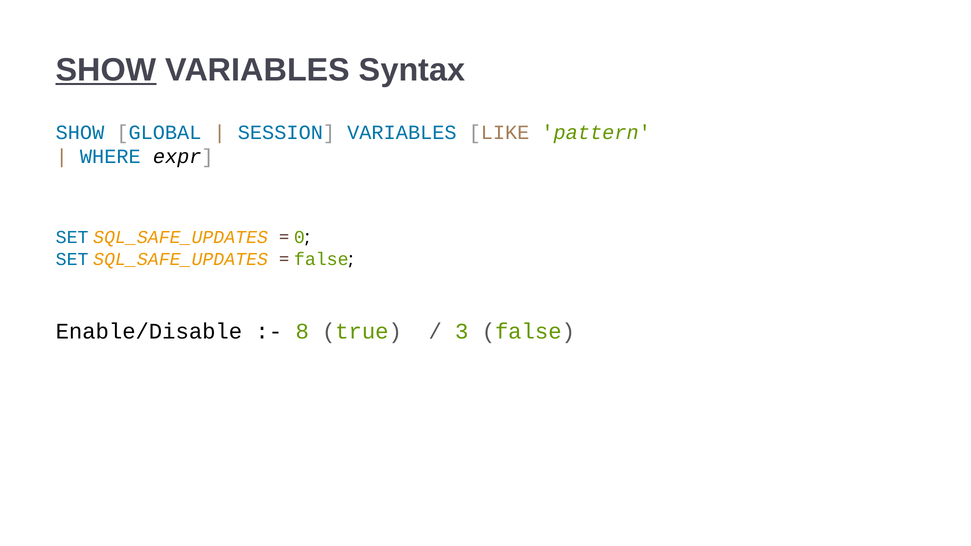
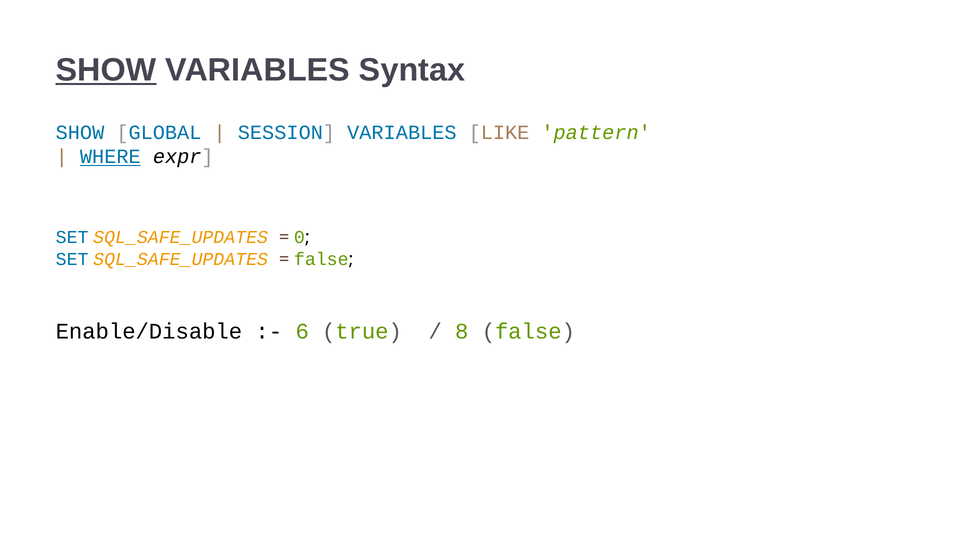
WHERE underline: none -> present (110, 157)
8: 8 -> 6 (302, 331)
3: 3 -> 8 (462, 331)
